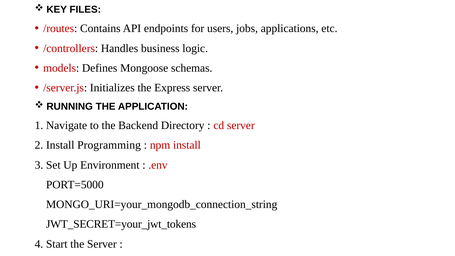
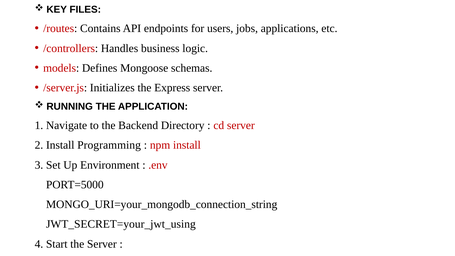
JWT_SECRET=your_jwt_tokens: JWT_SECRET=your_jwt_tokens -> JWT_SECRET=your_jwt_using (121, 224)
